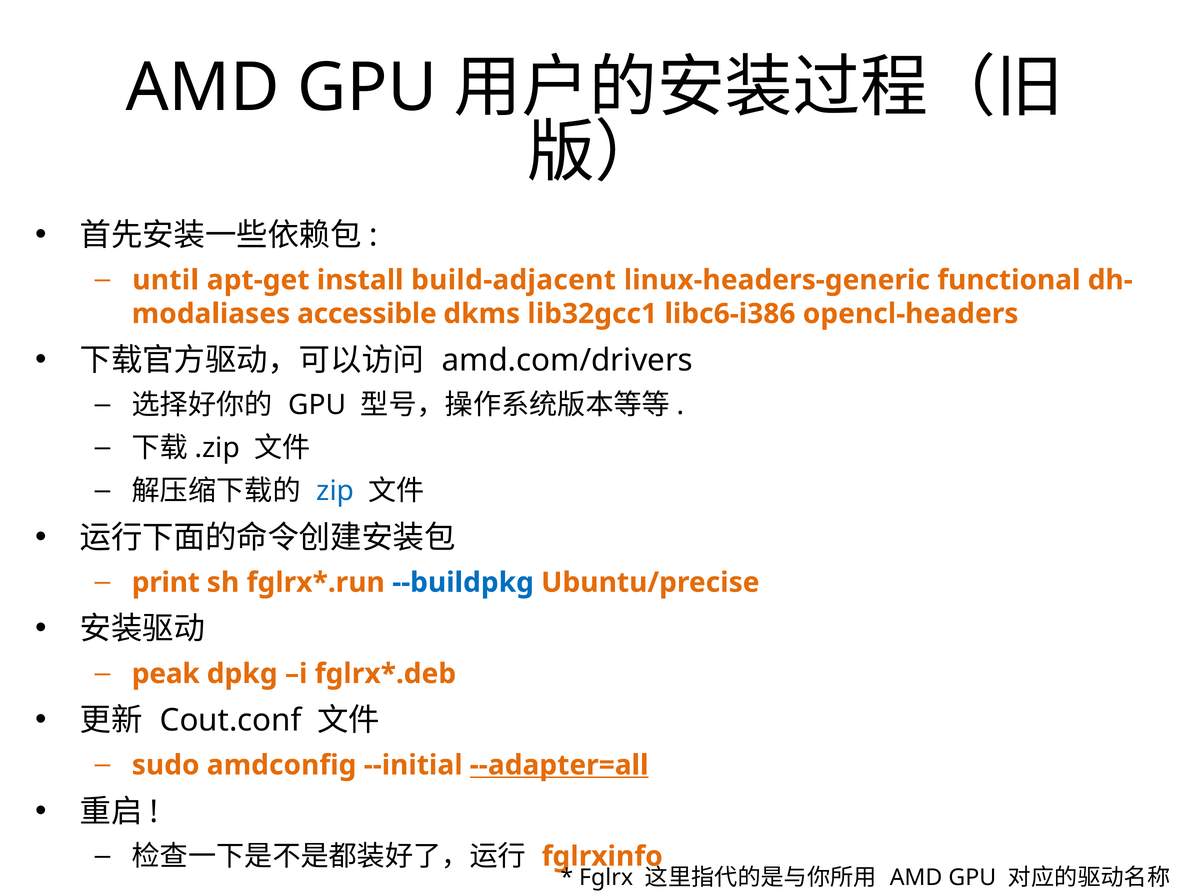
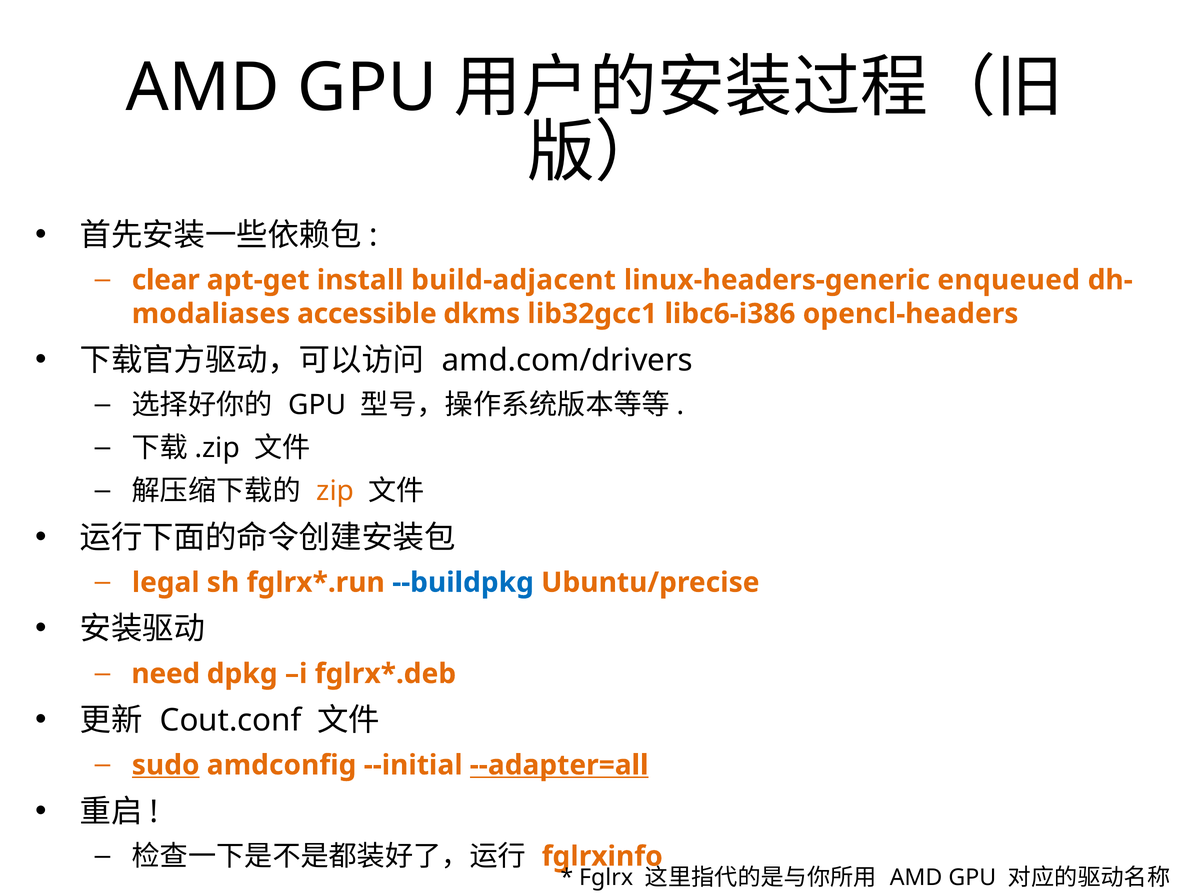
until: until -> clear (166, 280)
functional: functional -> enqueued (1009, 280)
zip colour: blue -> orange (335, 491)
print: print -> legal (166, 582)
peak: peak -> need (166, 673)
sudo underline: none -> present (166, 765)
